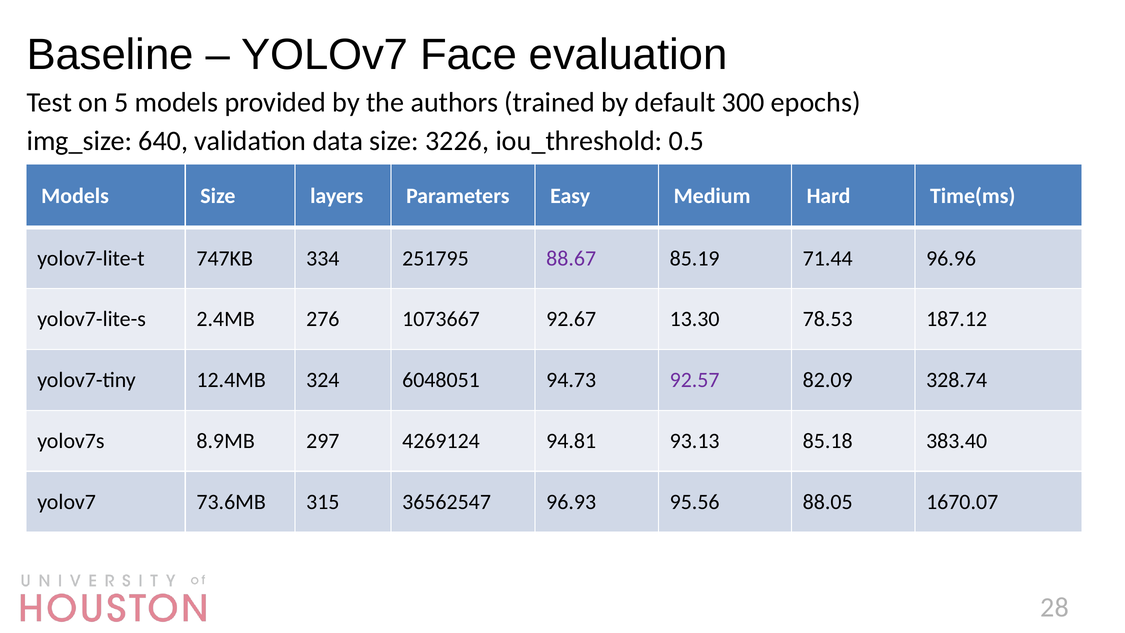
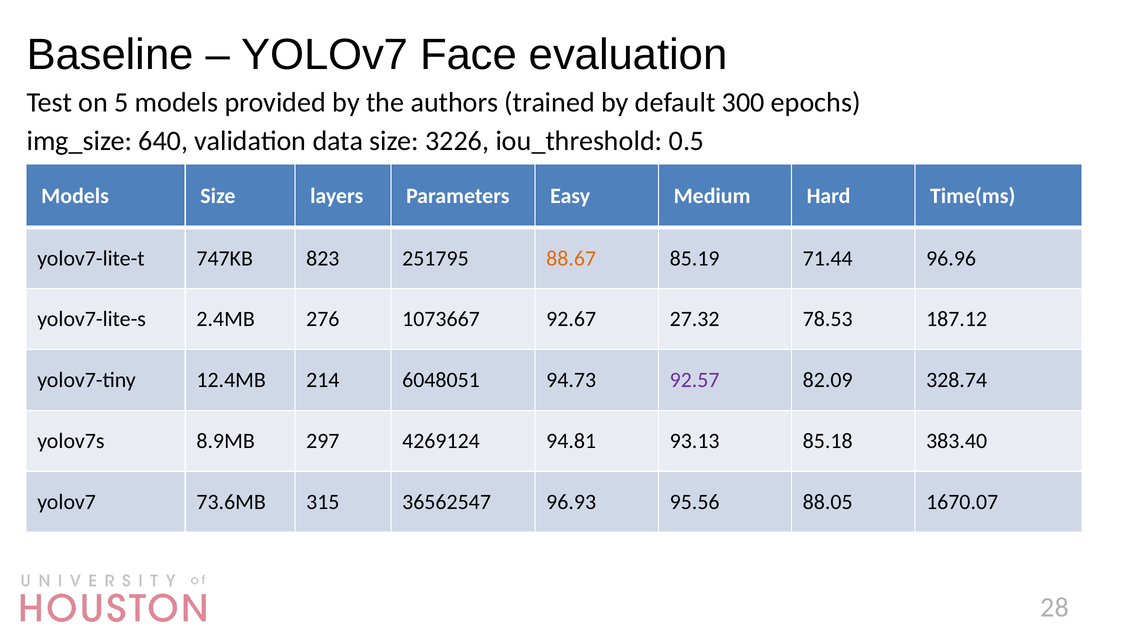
334: 334 -> 823 (323, 258)
88.67 colour: purple -> orange (571, 258)
13.30: 13.30 -> 27.32 (695, 319)
324: 324 -> 214 (323, 380)
